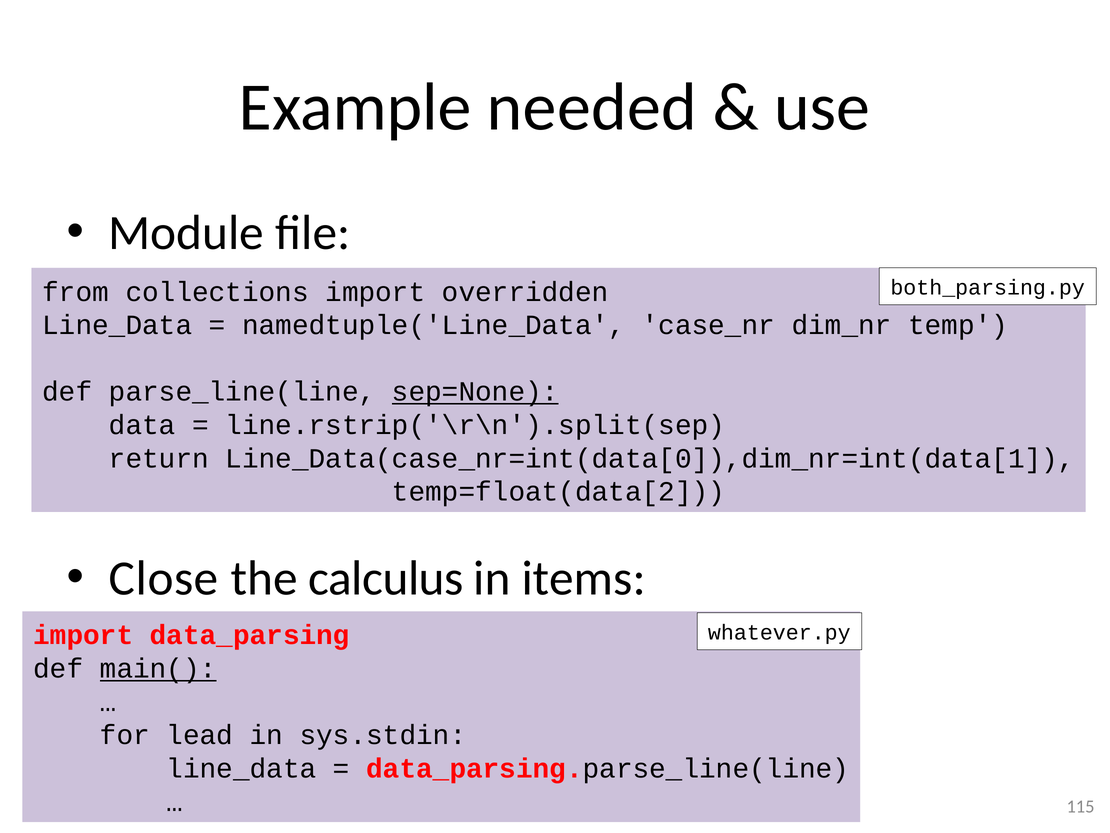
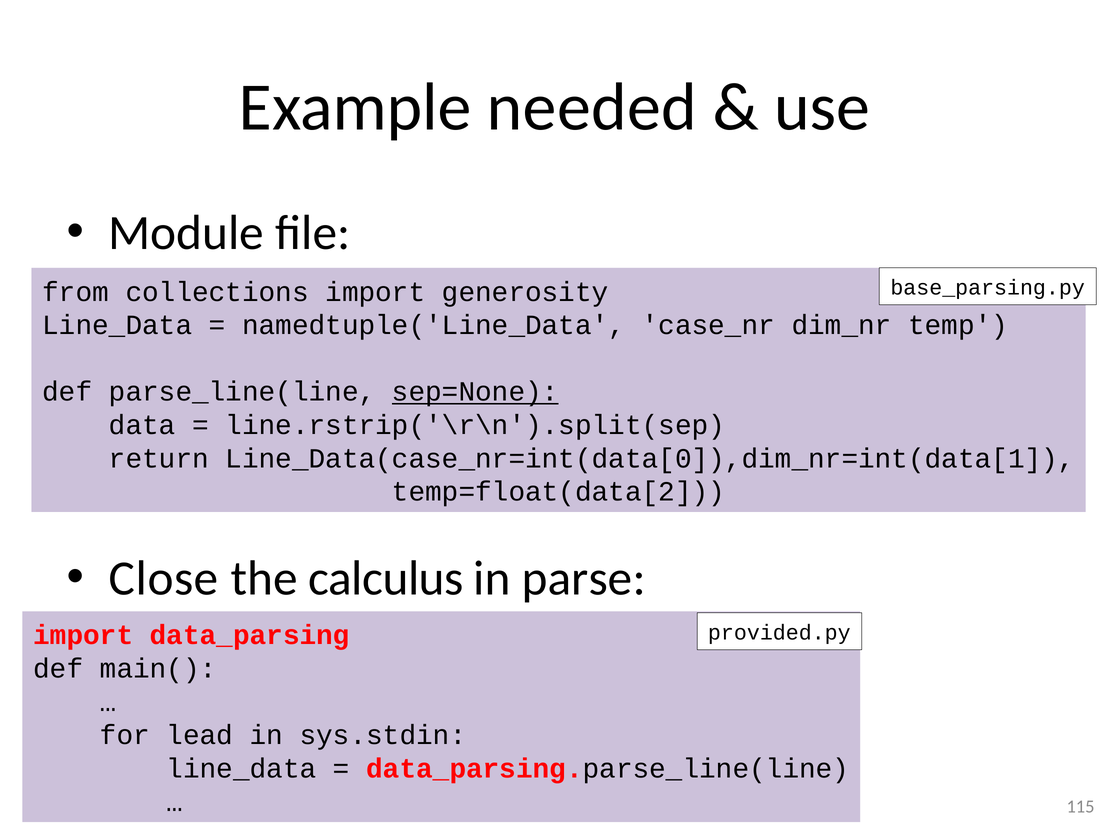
both_parsing.py: both_parsing.py -> base_parsing.py (988, 288)
overridden: overridden -> generosity (525, 292)
items: items -> parse (584, 578)
whatever.py: whatever.py -> provided.py (779, 632)
main( underline: present -> none (158, 668)
